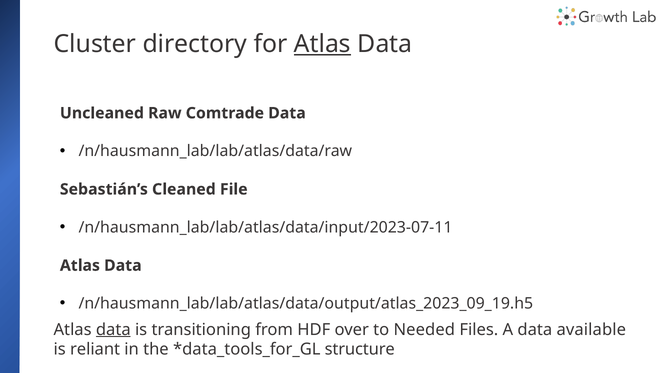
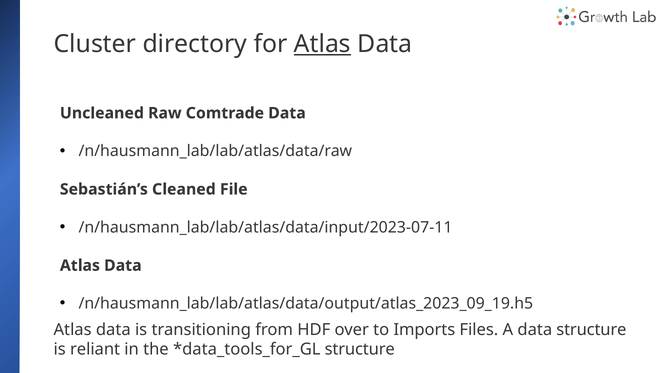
data underline: present -> none (113, 329)
Needed: Needed -> Imports (424, 329)
data available: available -> structure (591, 329)
